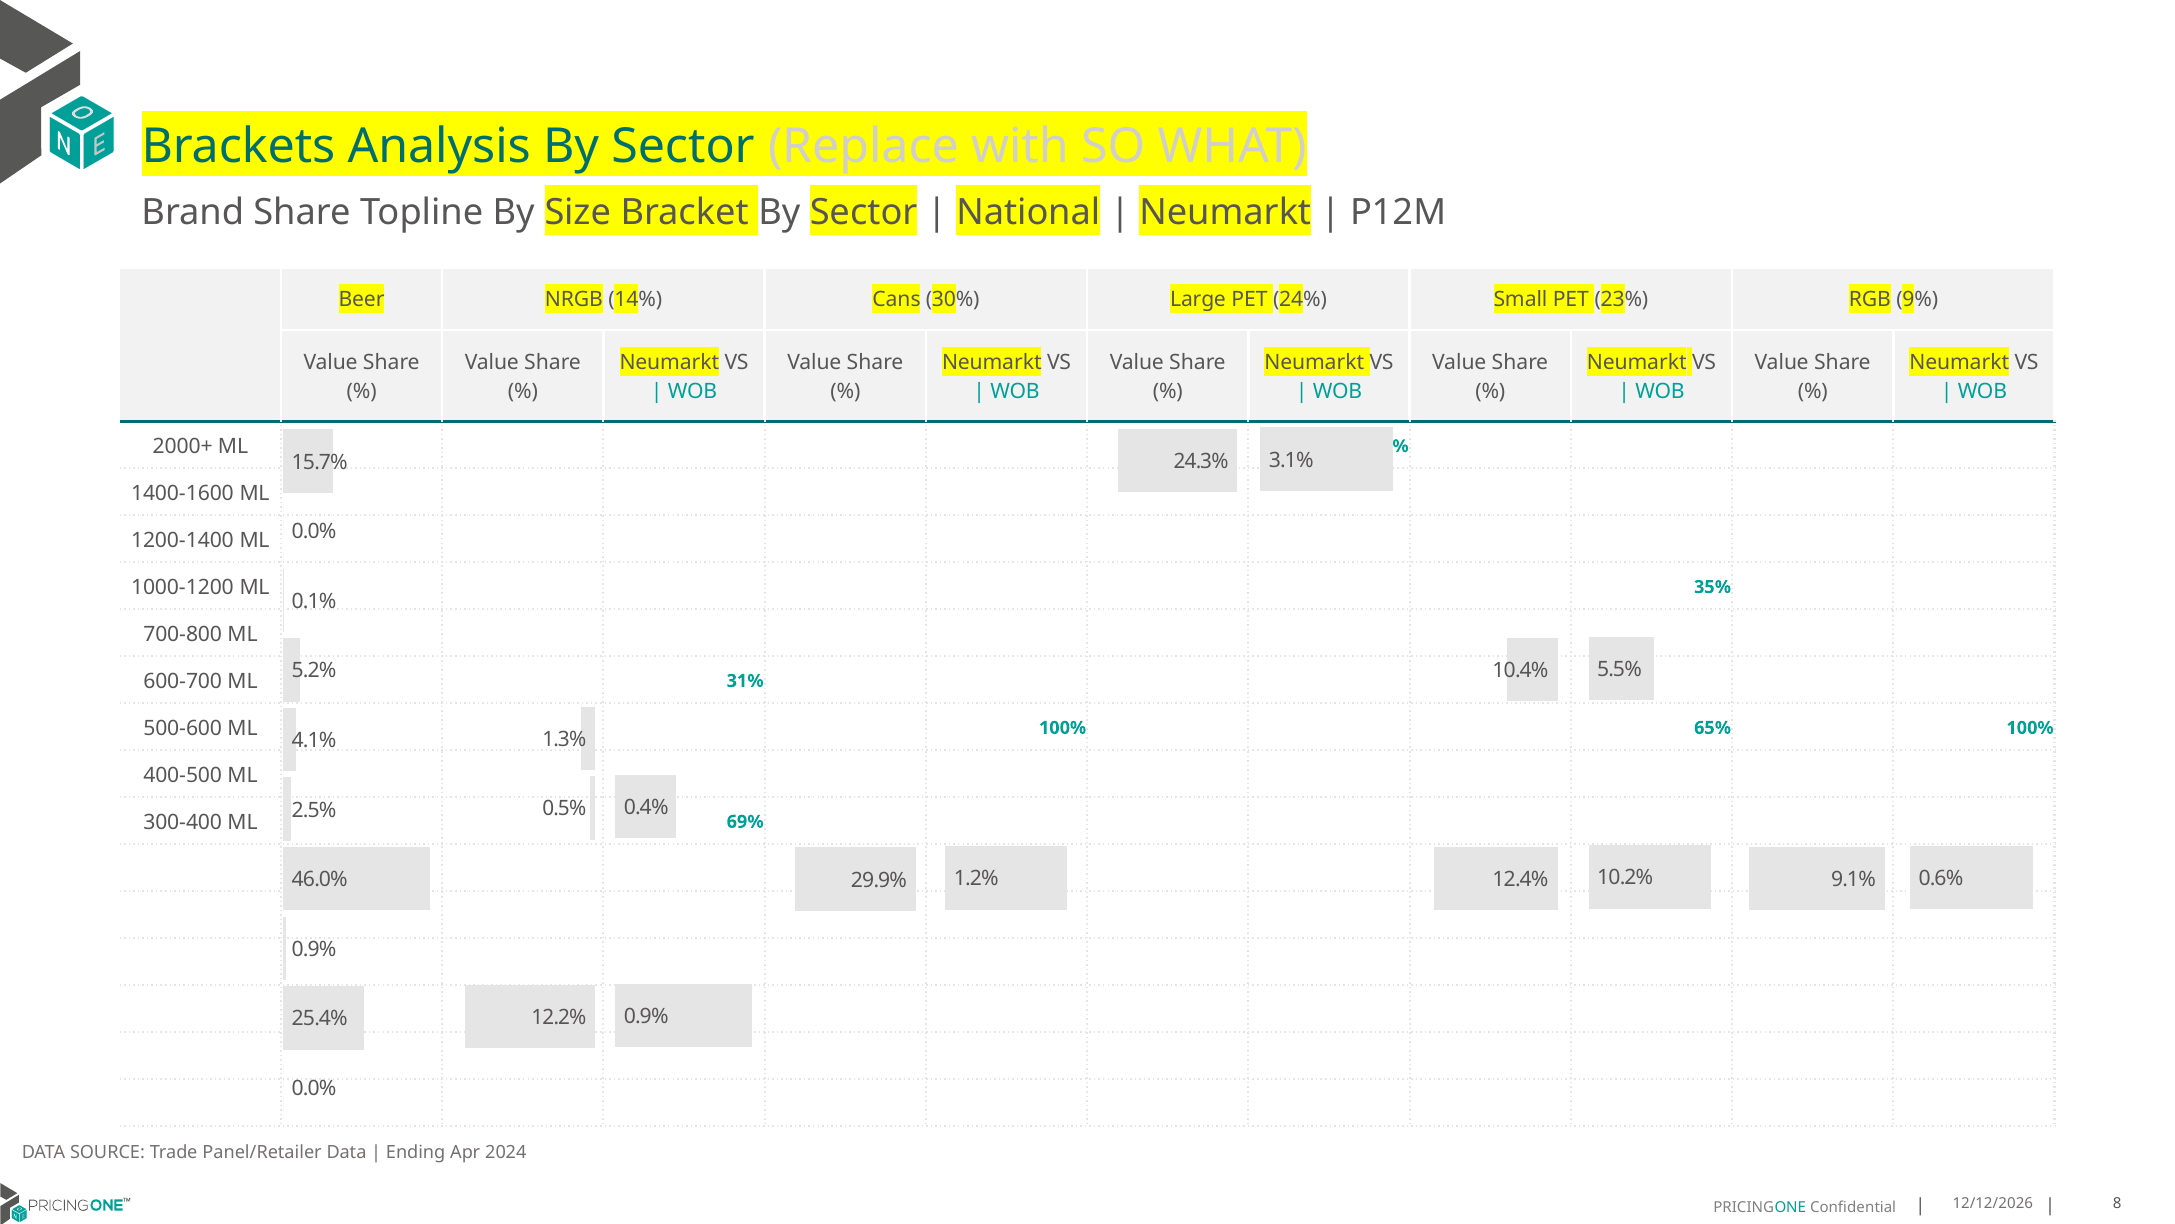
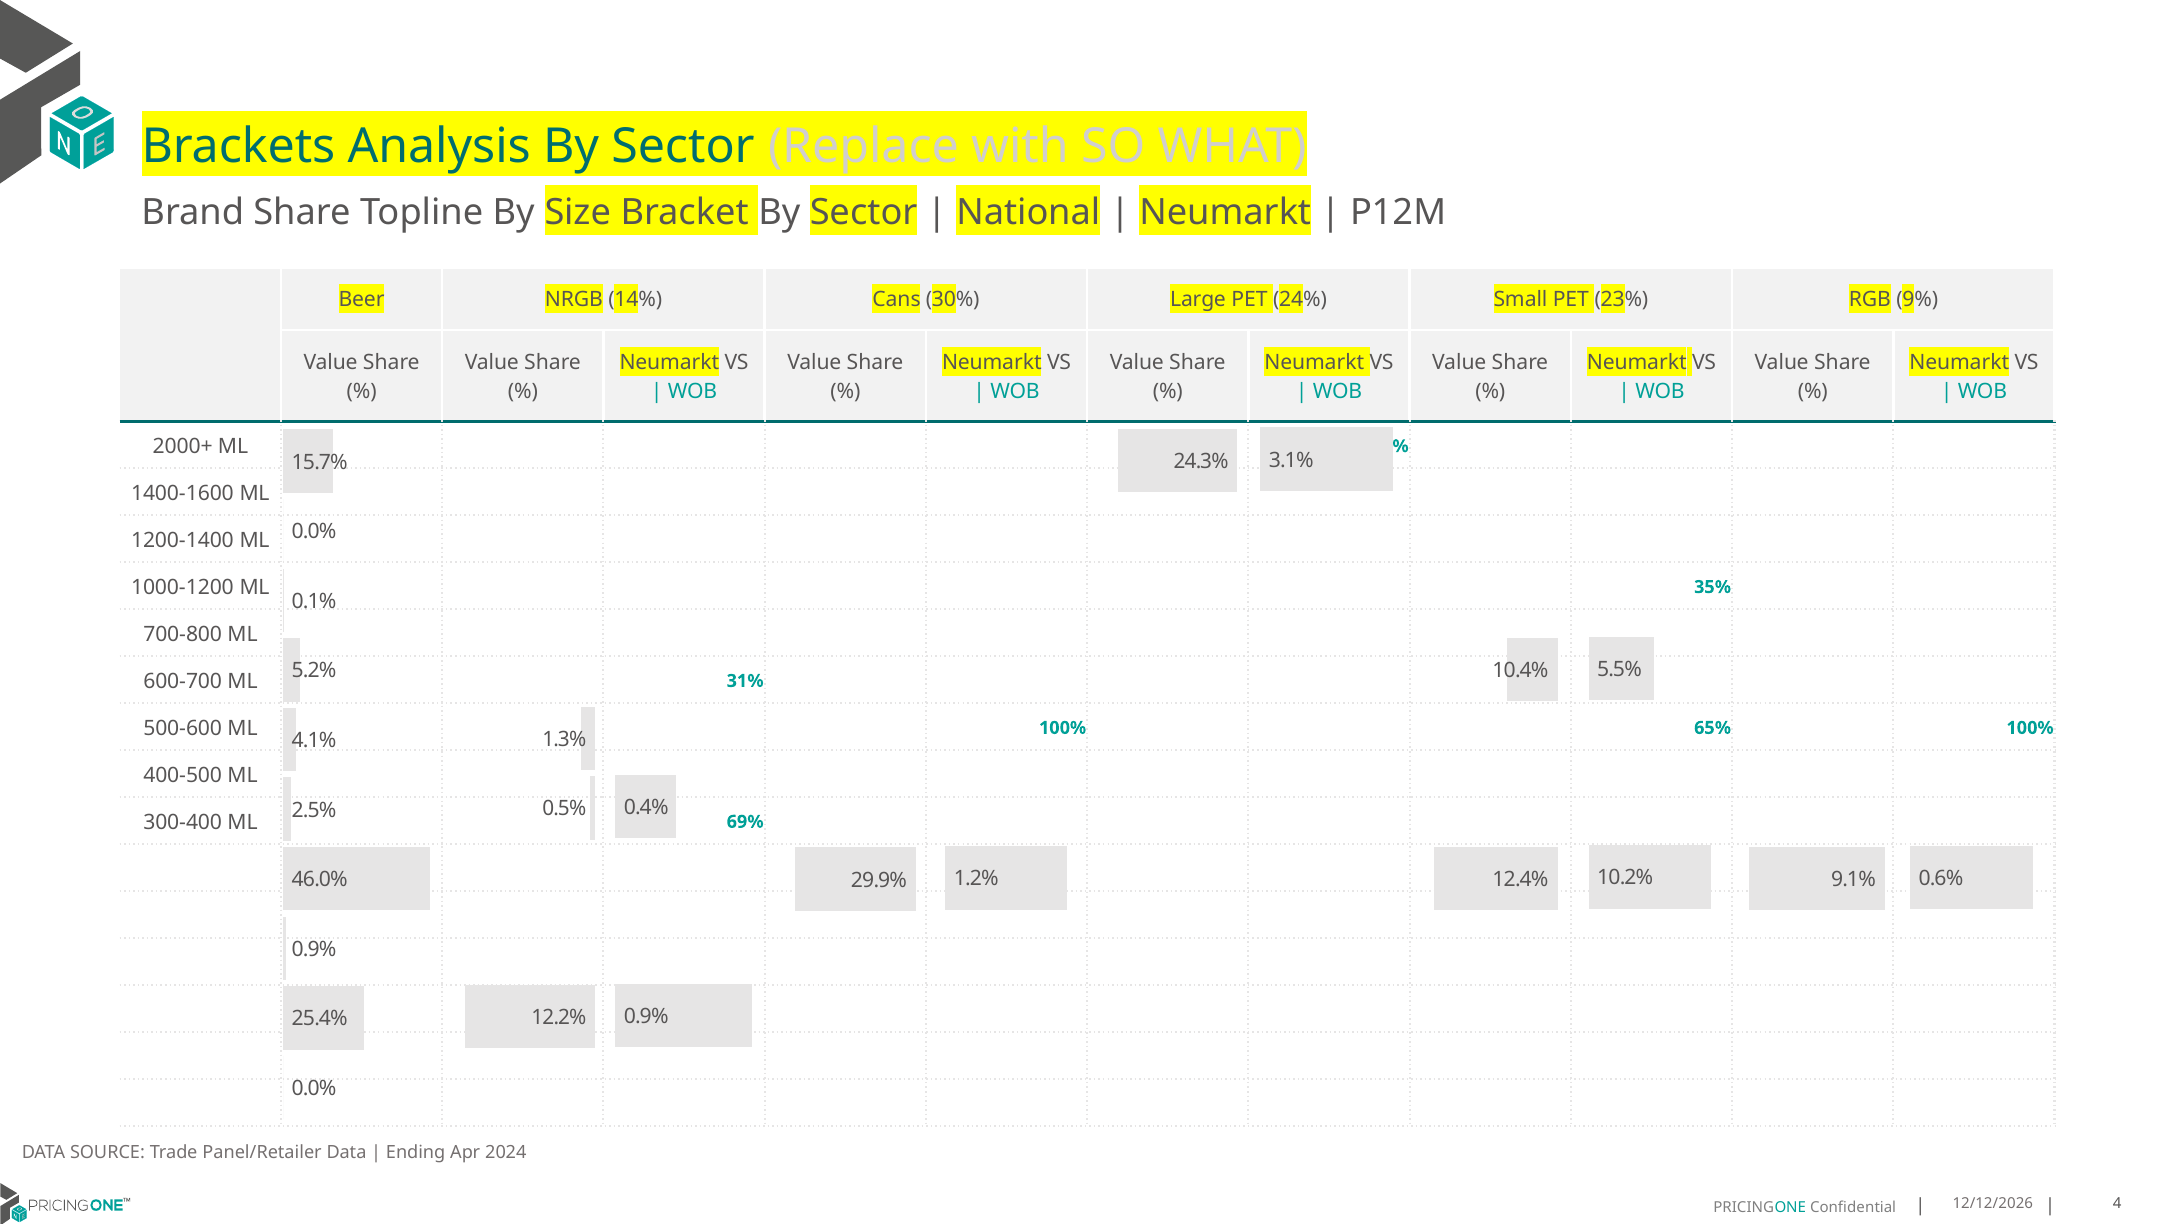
8: 8 -> 4 (2117, 1203)
